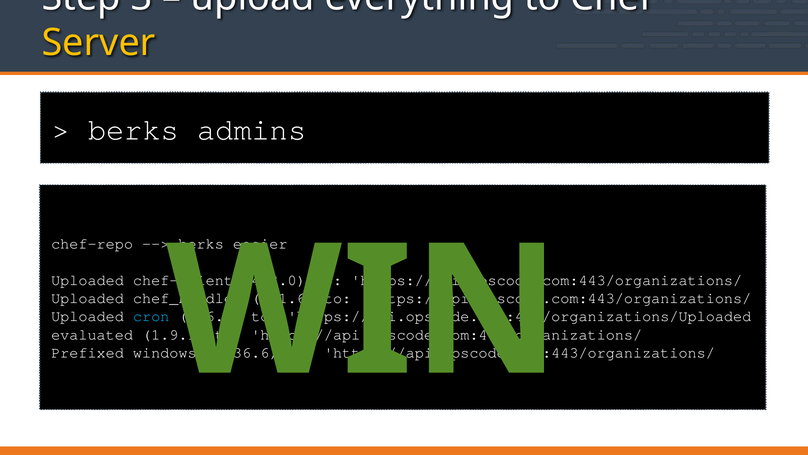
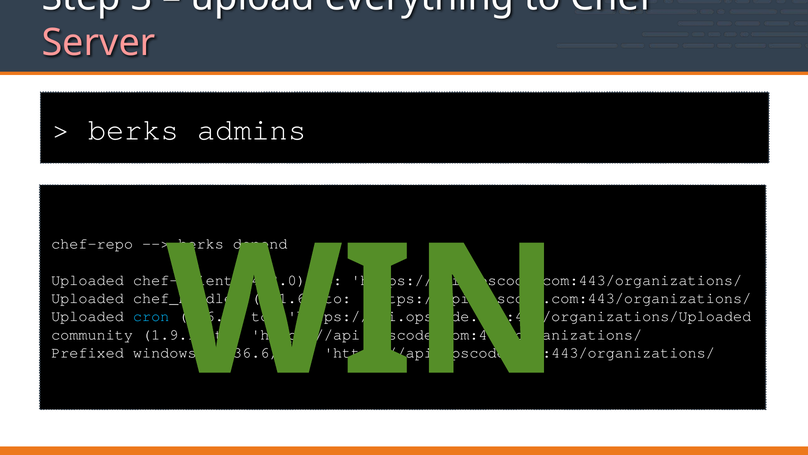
Server colour: yellow -> pink (99, 42)
easier: easier -> depend (260, 243)
evaluated: evaluated -> community (92, 334)
